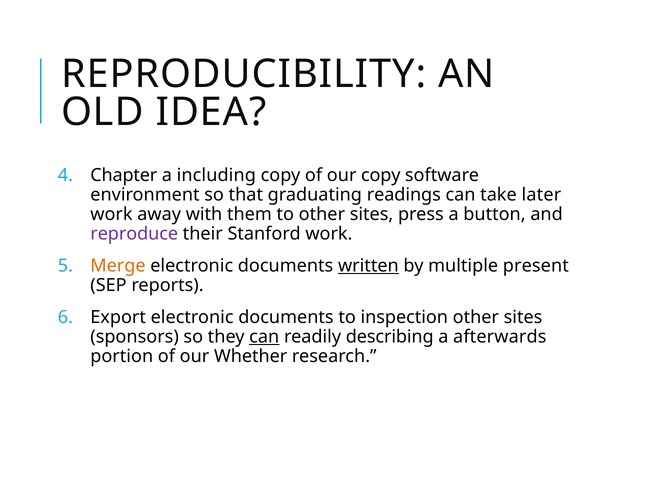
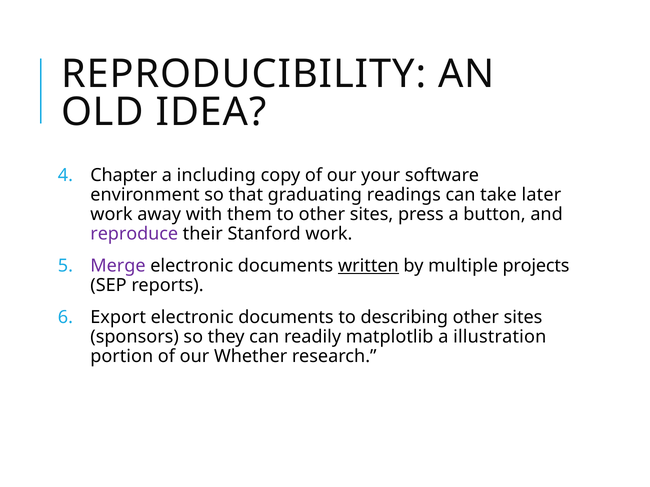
our copy: copy -> your (381, 175)
Merge colour: orange -> purple (118, 266)
present: present -> projects (536, 266)
inspection: inspection -> describing (404, 318)
can underline: present -> none (264, 337)
describing: describing -> matplotlib (390, 337)
afterwards: afterwards -> illustration (500, 337)
